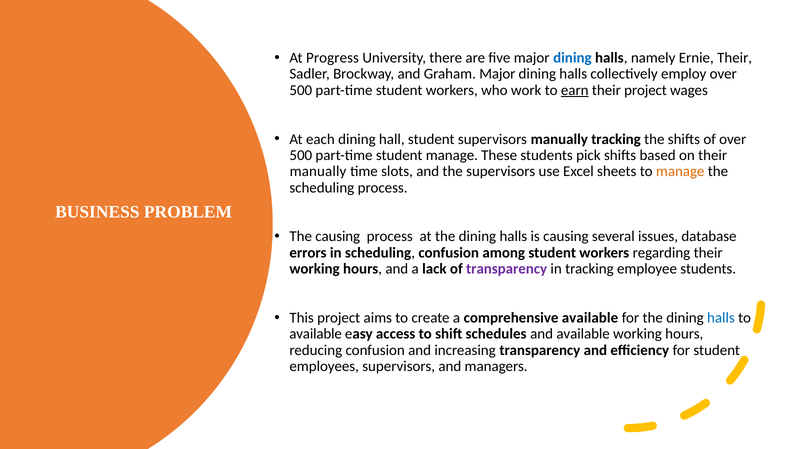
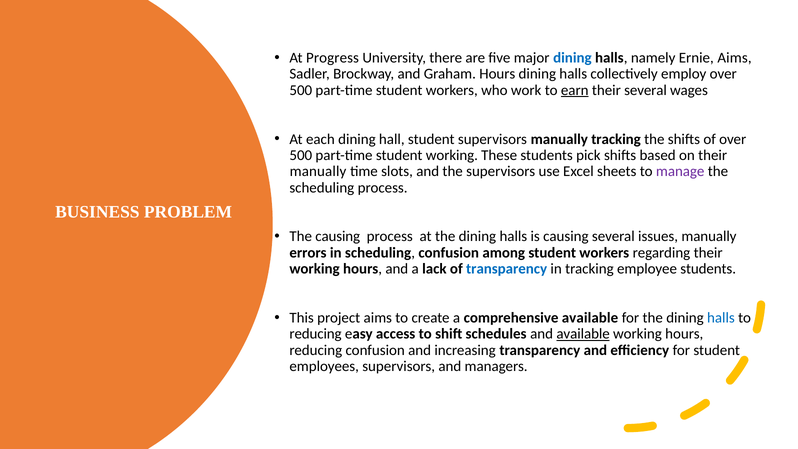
Ernie Their: Their -> Aims (735, 58)
Graham Major: Major -> Hours (497, 74)
their project: project -> several (646, 90)
student manage: manage -> working (452, 155)
manage colour: orange -> purple (680, 171)
issues database: database -> manually (709, 236)
transparency colour: purple -> blue (507, 269)
available: available -> reducing (316, 334)
available underline: none -> present (583, 334)
